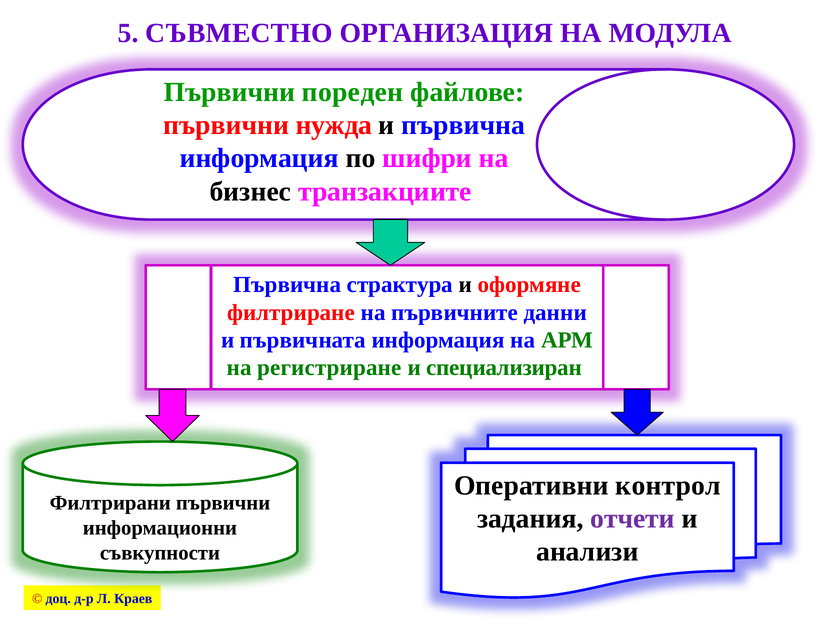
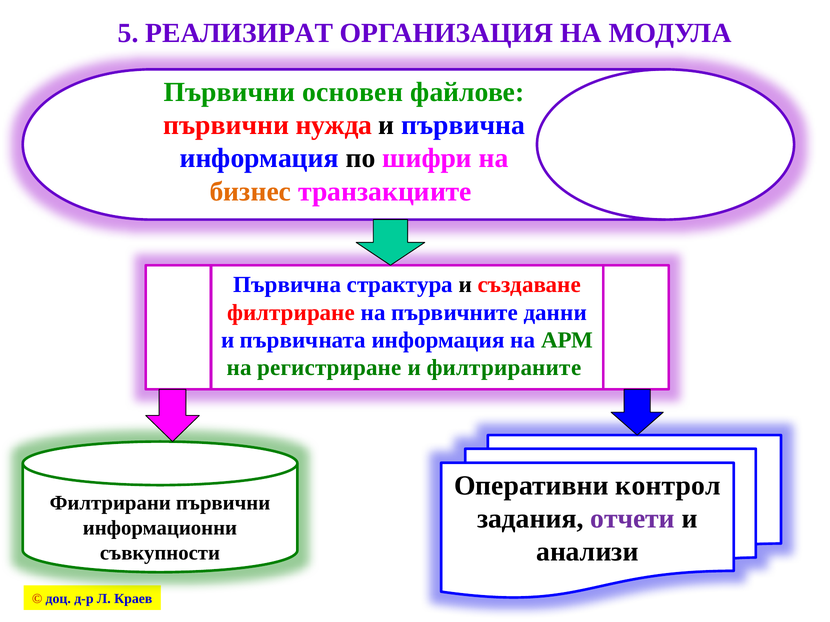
СЪВМЕСТНО: СЪВМЕСТНО -> РЕАЛИЗИРАТ (239, 33)
пореден: пореден -> основен (353, 92)
бизнес colour: black -> orange (250, 192)
оформяне: оформяне -> създаване (529, 285)
специализиран: специализиран -> филтрираните (504, 368)
